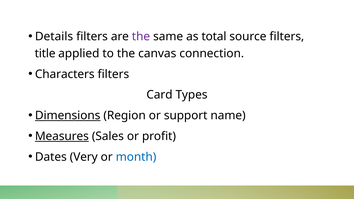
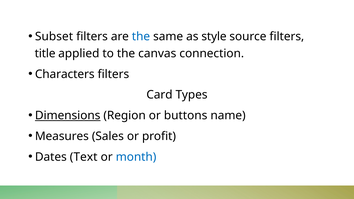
Details: Details -> Subset (54, 37)
the colour: purple -> blue (141, 37)
total: total -> style (214, 37)
support: support -> buttons (186, 116)
Measures underline: present -> none (62, 136)
Very: Very -> Text (84, 157)
